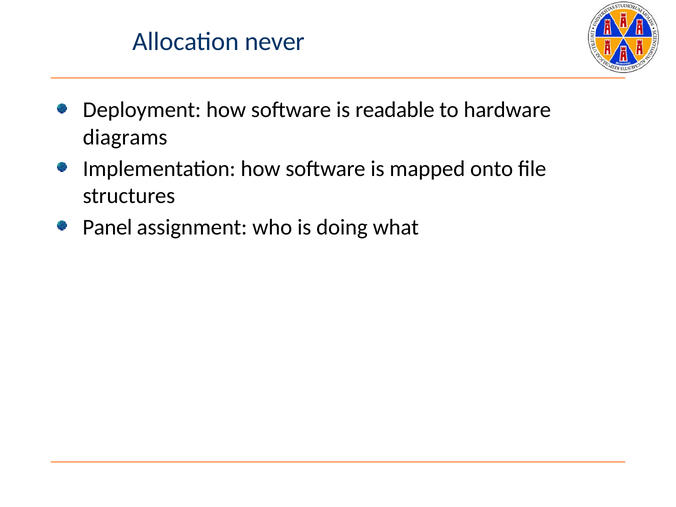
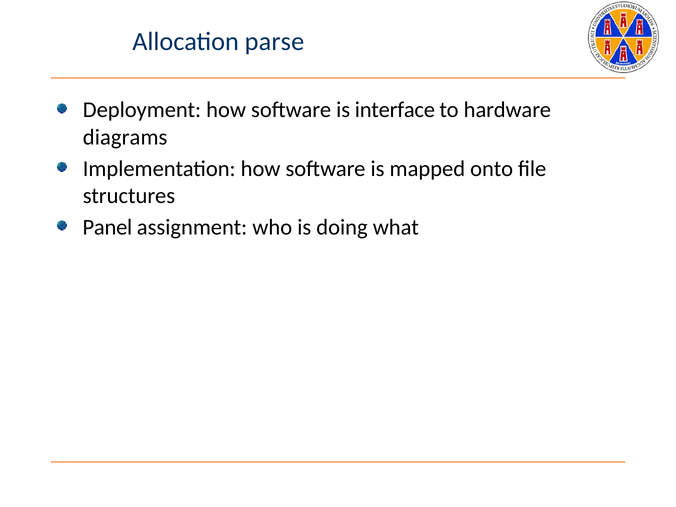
never: never -> parse (274, 41)
readable: readable -> interface (395, 110)
